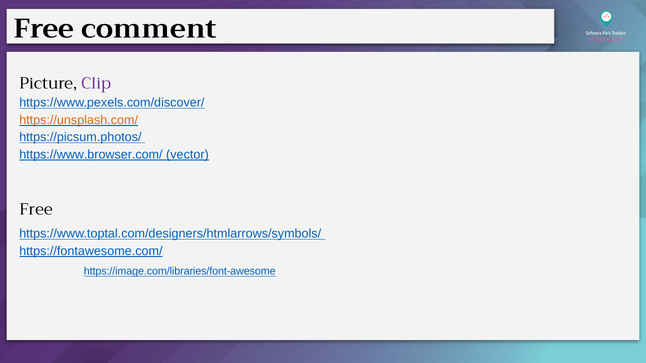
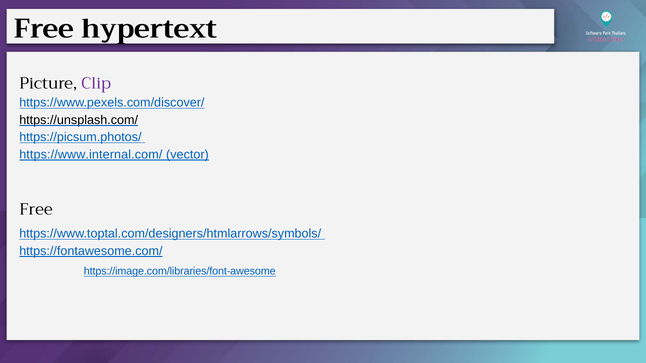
comment: comment -> hypertext (149, 29)
https://unsplash.com/ colour: orange -> black (79, 120)
https://www.browser.com/: https://www.browser.com/ -> https://www.internal.com/ (91, 155)
